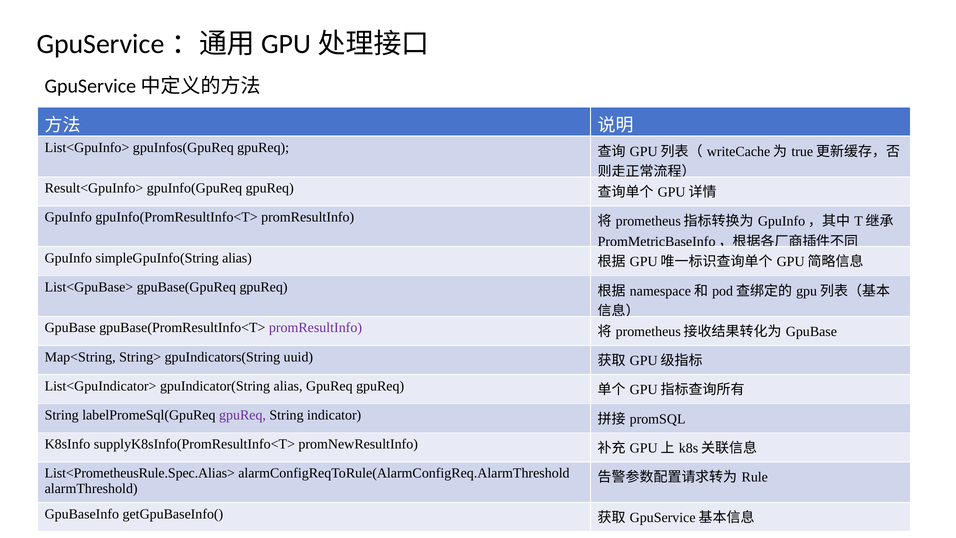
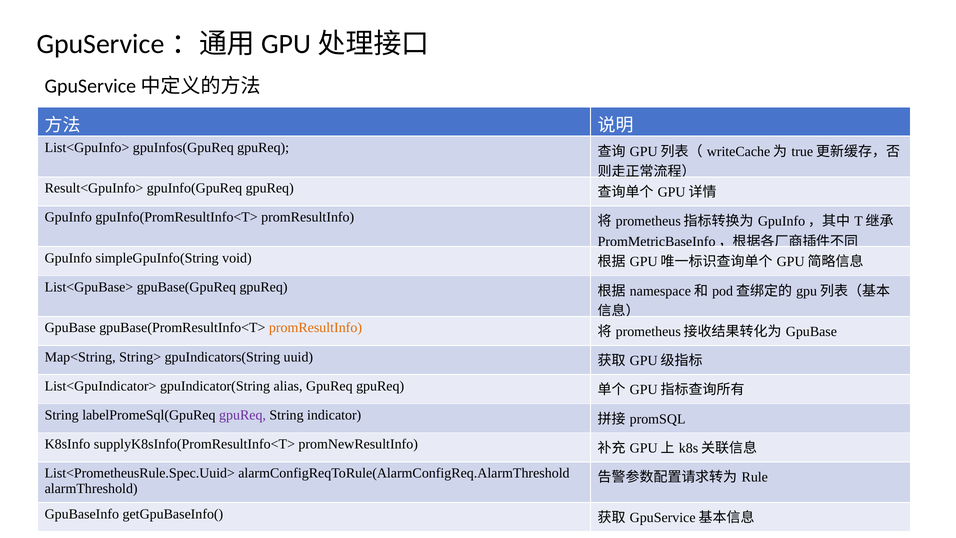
simpleGpuInfo(String alias: alias -> void (237, 258)
promResultInfo colour: purple -> orange (316, 328)
List<PrometheusRule.Spec.Alias>: List<PrometheusRule.Spec.Alias> -> List<PrometheusRule.Spec.Uuid> (140, 473)
